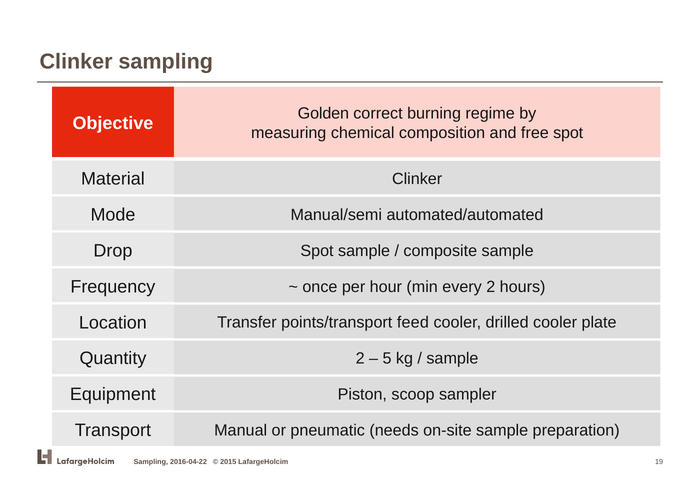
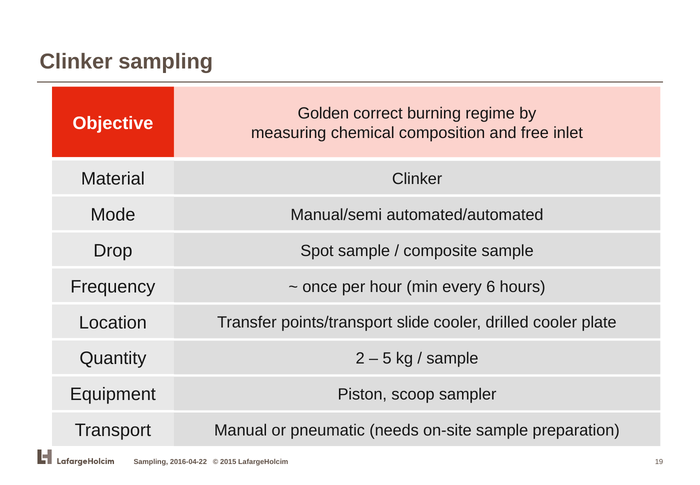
free spot: spot -> inlet (568, 133)
every 2: 2 -> 6 (491, 286)
feed: feed -> slide (413, 322)
